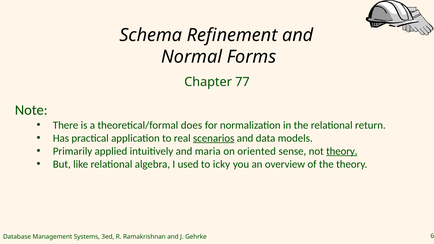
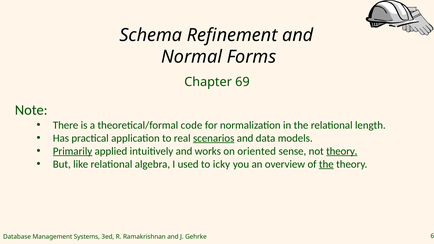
77: 77 -> 69 (242, 82)
does: does -> code (192, 125)
return: return -> length (370, 125)
Primarily underline: none -> present (73, 151)
maria: maria -> works (208, 151)
the underline: none -> present (326, 164)
